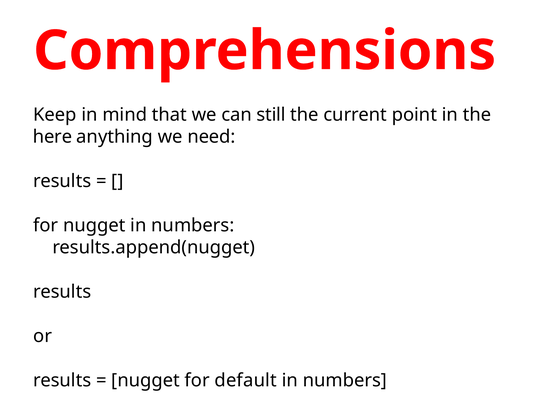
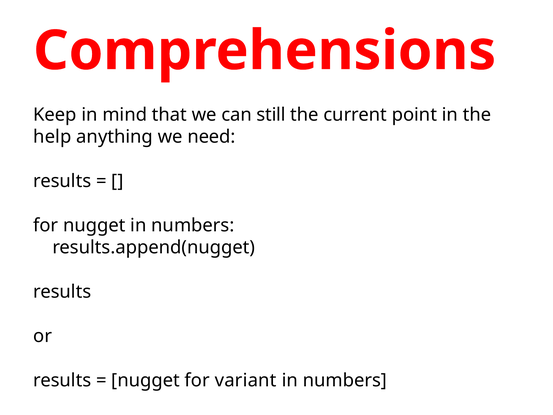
here: here -> help (52, 137)
default: default -> variant (246, 380)
